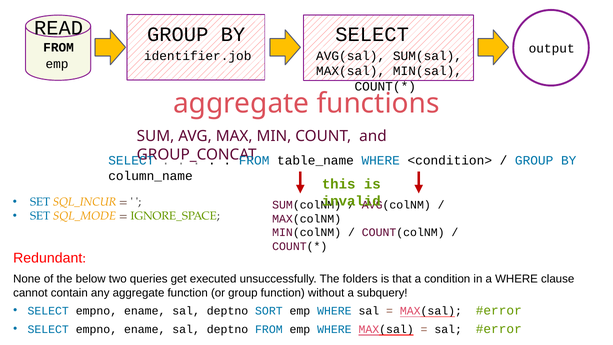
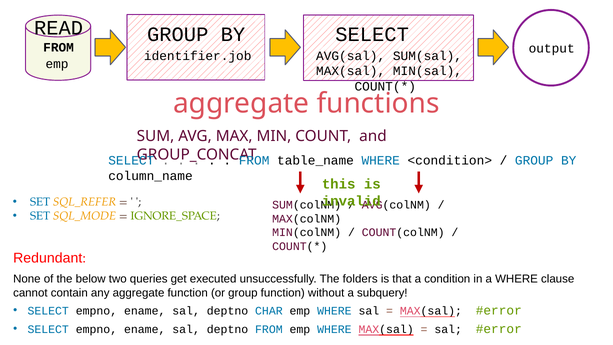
SQL_INCUR: SQL_INCUR -> SQL_REFER (85, 202)
SORT: SORT -> CHAR (269, 311)
